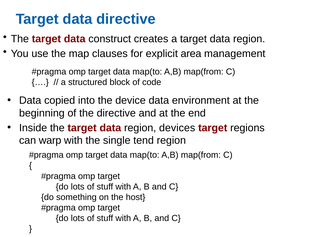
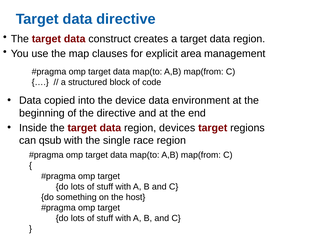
warp: warp -> qsub (50, 140)
tend: tend -> race (144, 140)
